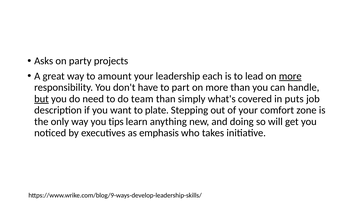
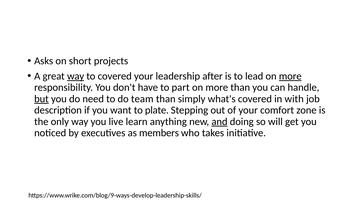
party: party -> short (80, 61)
way underline: none -> present (76, 76)
to amount: amount -> covered (115, 76)
each: each -> after (213, 76)
puts: puts -> with (294, 99)
tips: tips -> live (116, 121)
and underline: none -> present (219, 121)
emphasis: emphasis -> members (159, 133)
